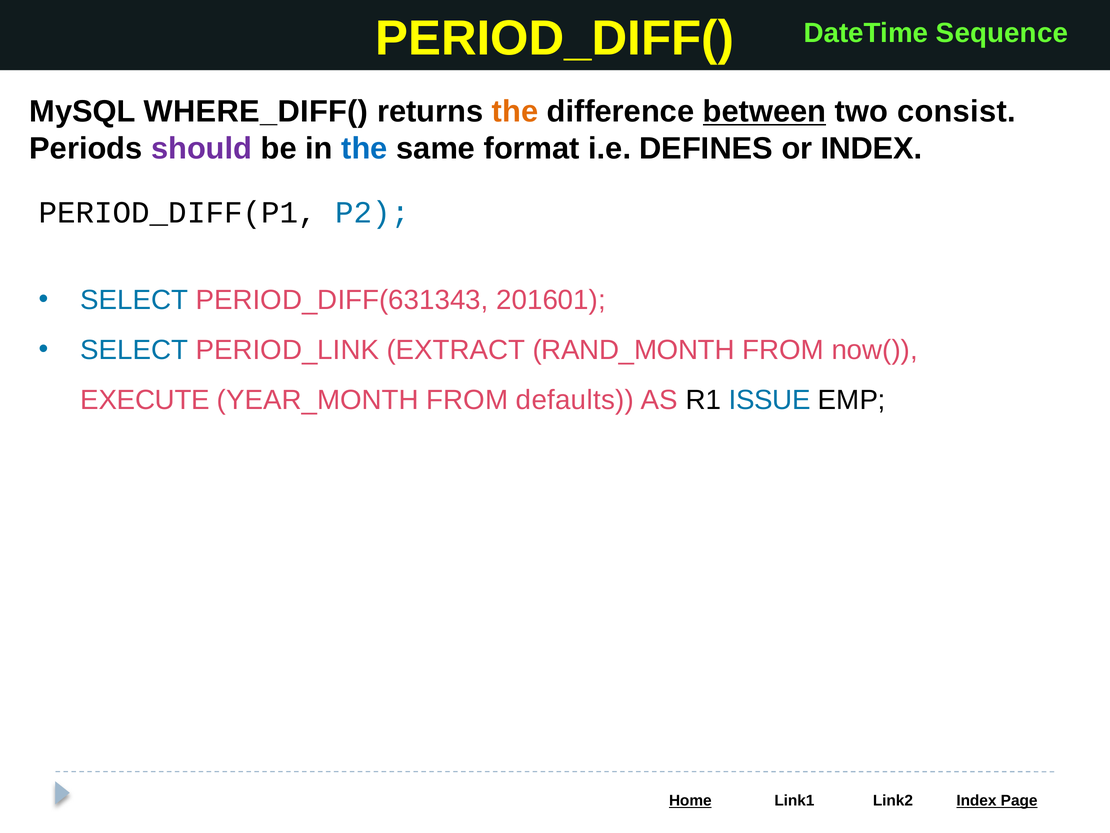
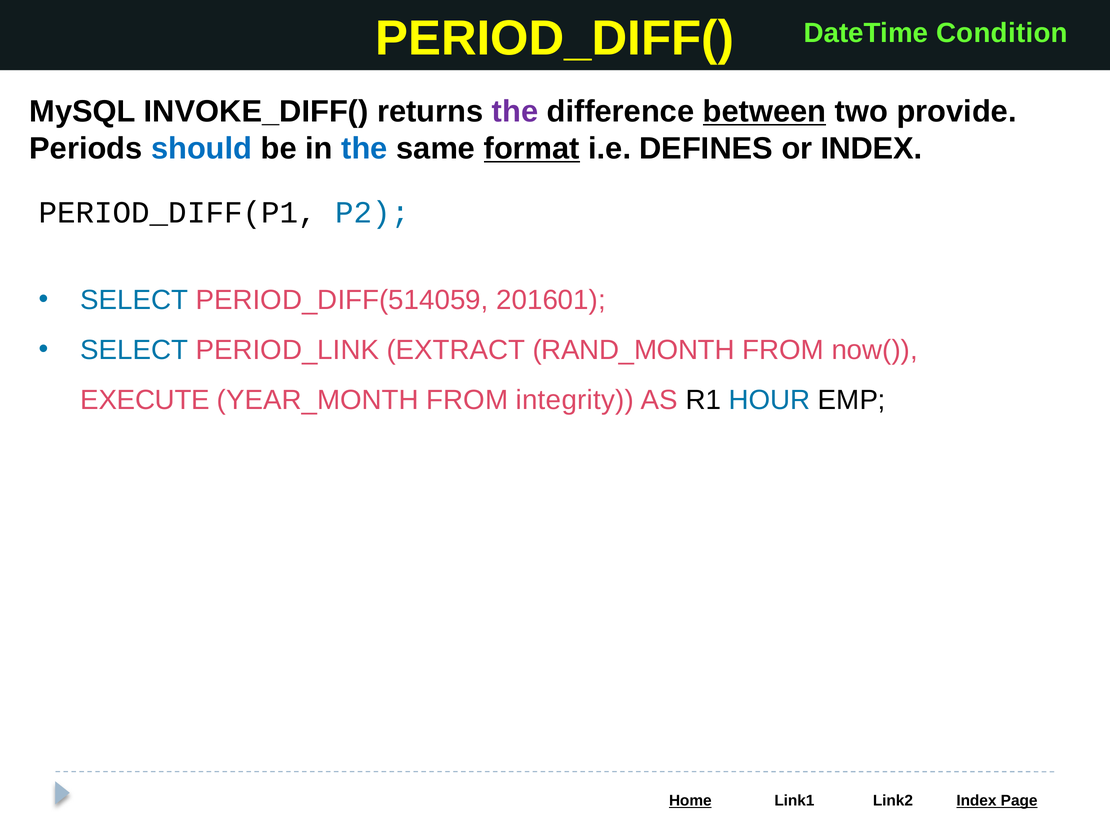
Sequence: Sequence -> Condition (1002, 33)
WHERE_DIFF(: WHERE_DIFF( -> INVOKE_DIFF( (256, 111)
the colour: orange -> purple (515, 111)
consist: consist -> provide (957, 111)
should colour: purple -> blue (202, 148)
format underline: none -> present (532, 148)
PERIOD_DIFF(631343: PERIOD_DIFF(631343 -> PERIOD_DIFF(514059 (342, 300)
defaults: defaults -> integrity (575, 400)
ISSUE: ISSUE -> HOUR (770, 400)
